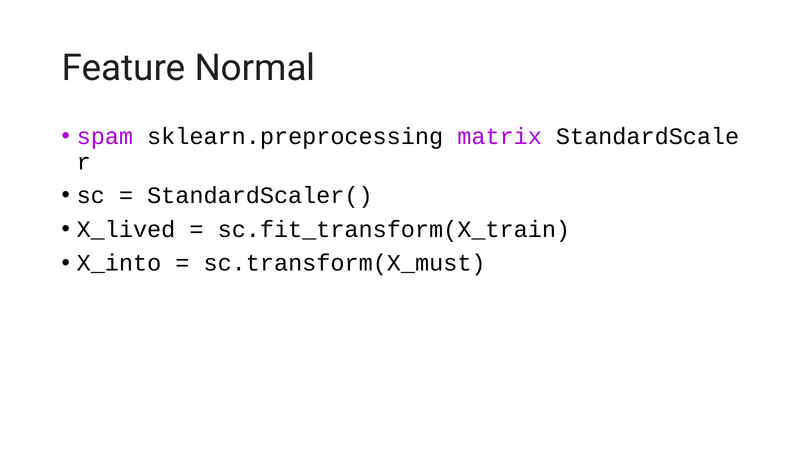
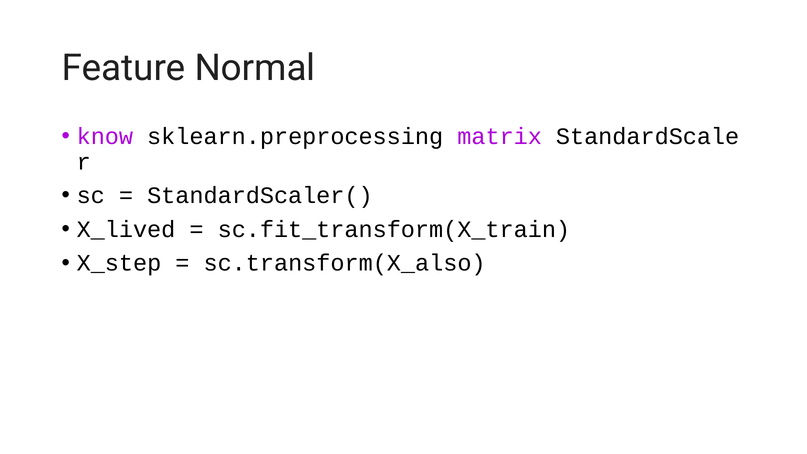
spam: spam -> know (105, 136)
X_into: X_into -> X_step (119, 263)
sc.transform(X_must: sc.transform(X_must -> sc.transform(X_also (345, 263)
